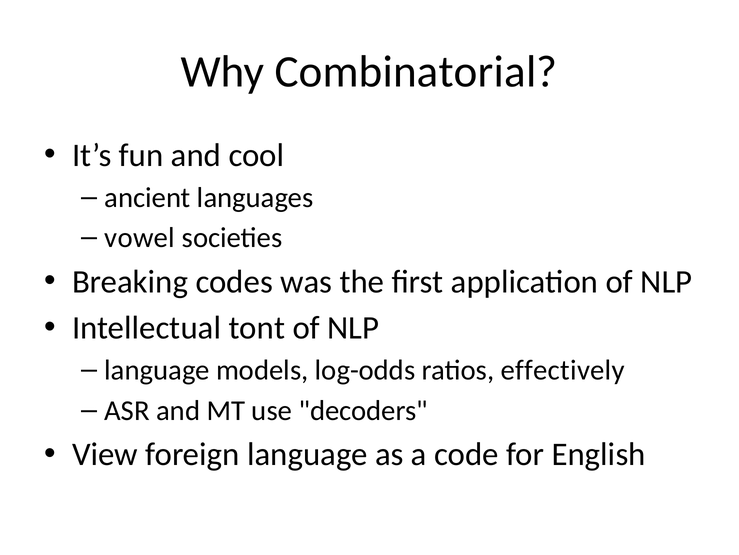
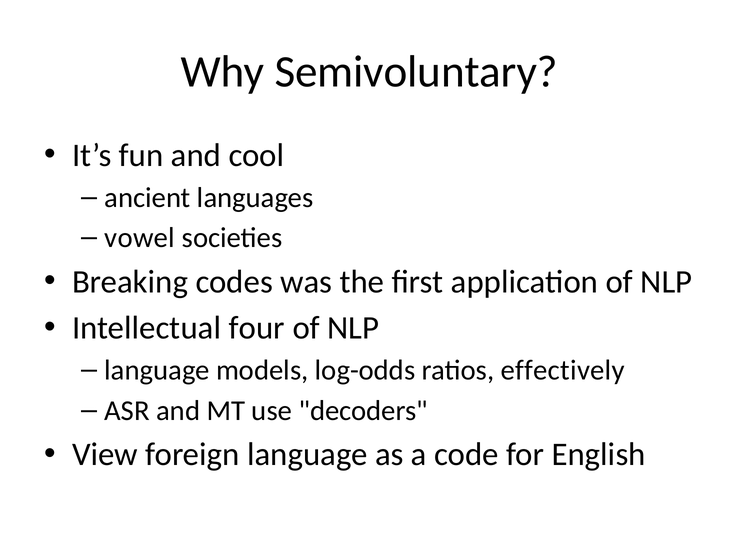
Combinatorial: Combinatorial -> Semivoluntary (416, 72)
tont: tont -> four (257, 327)
